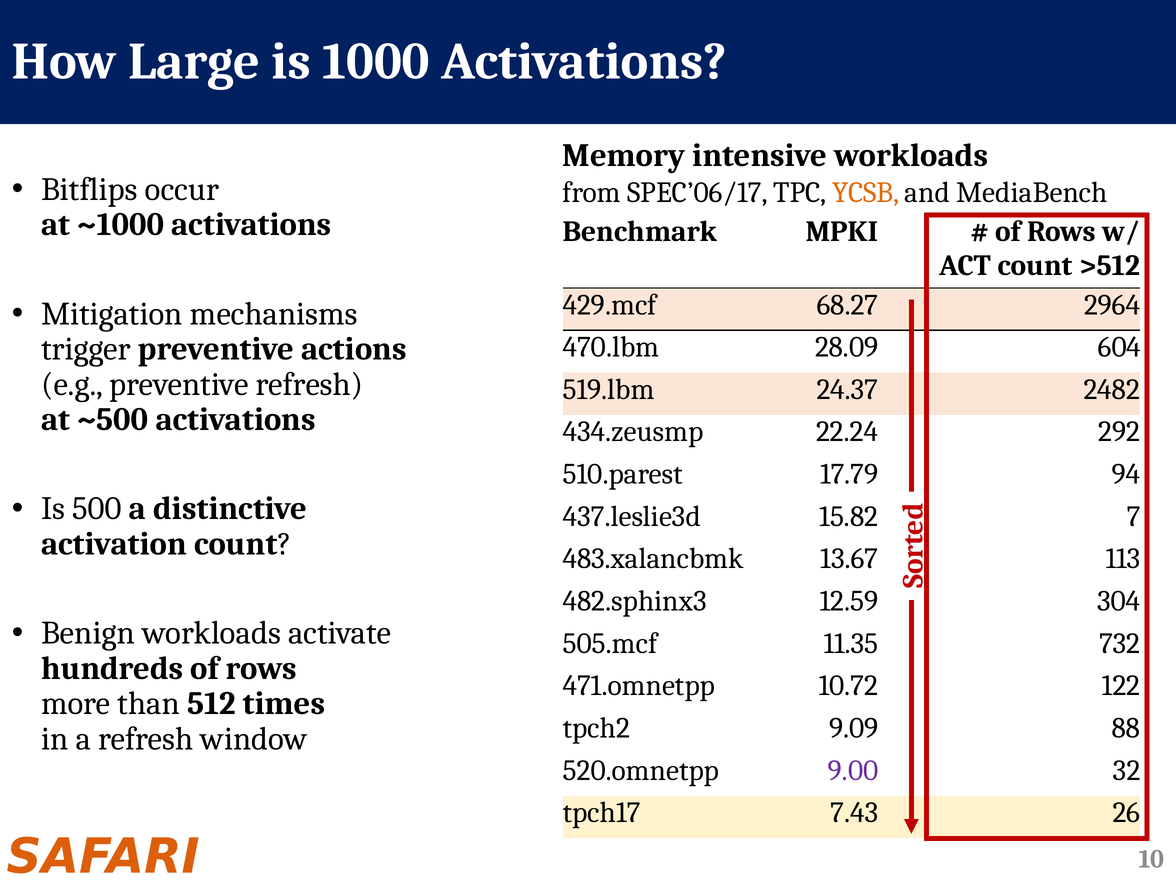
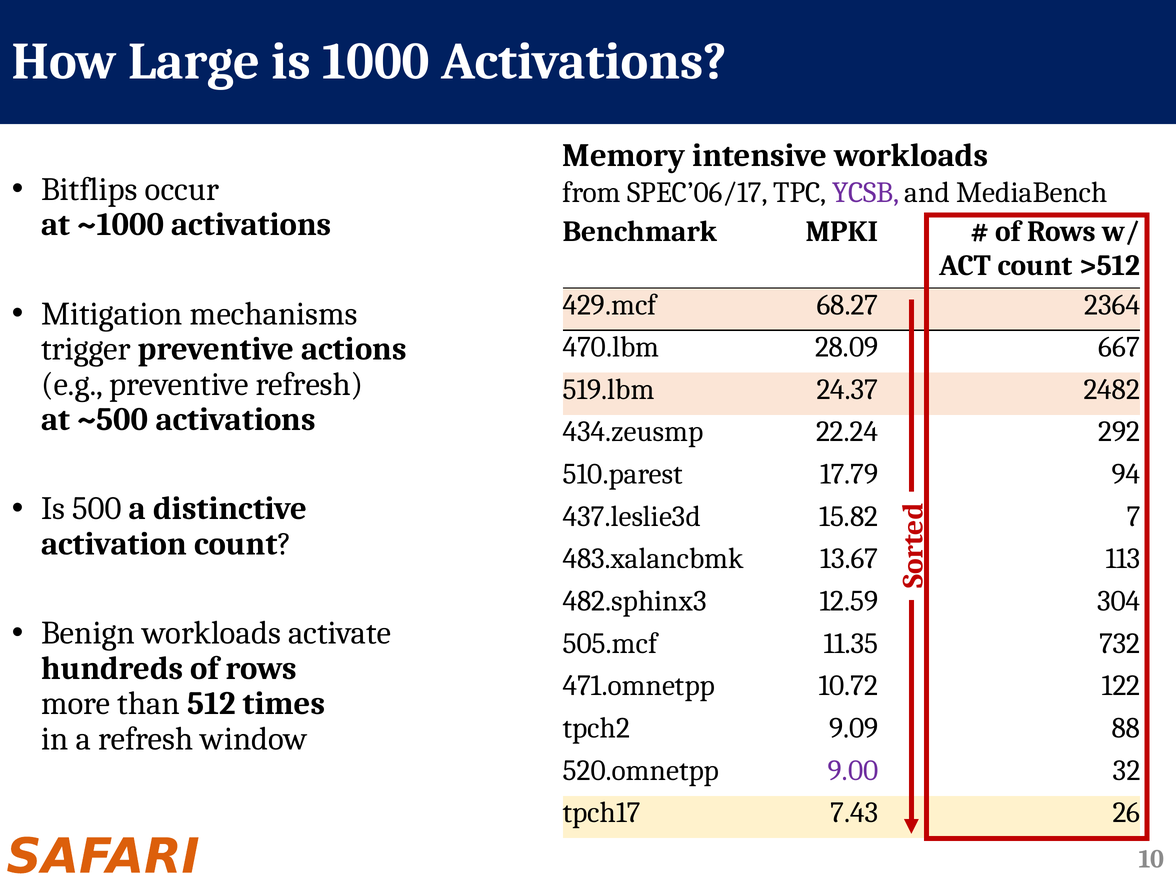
YCSB colour: orange -> purple (866, 193)
2964: 2964 -> 2364 (1112, 305)
604: 604 -> 667 (1119, 347)
